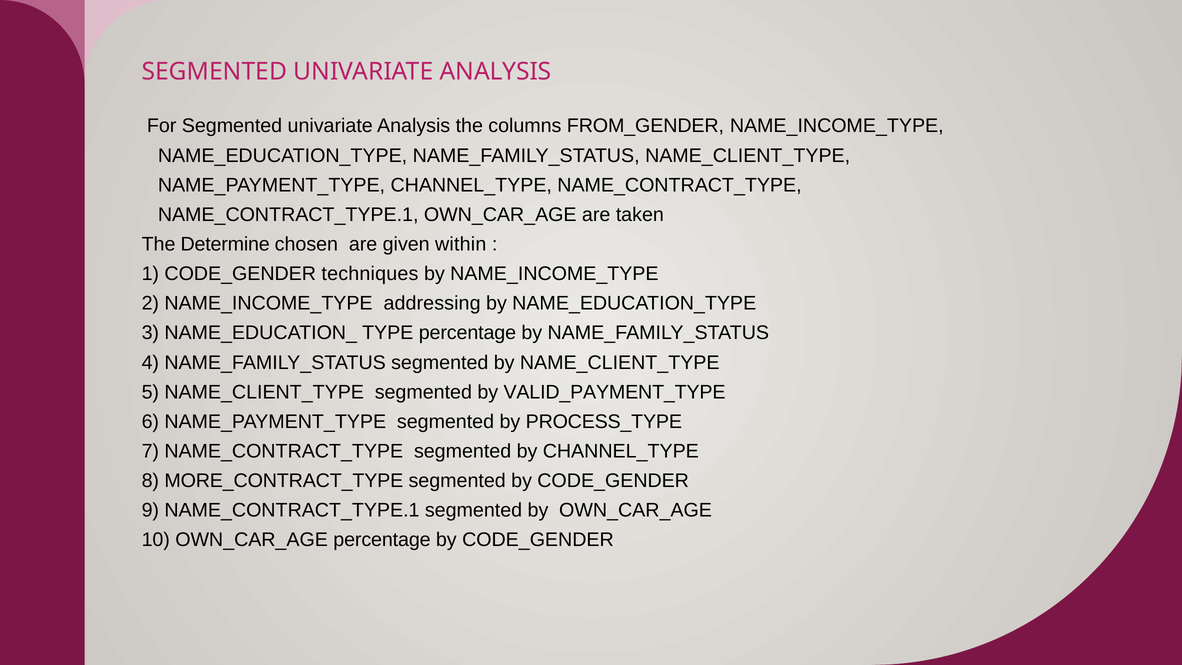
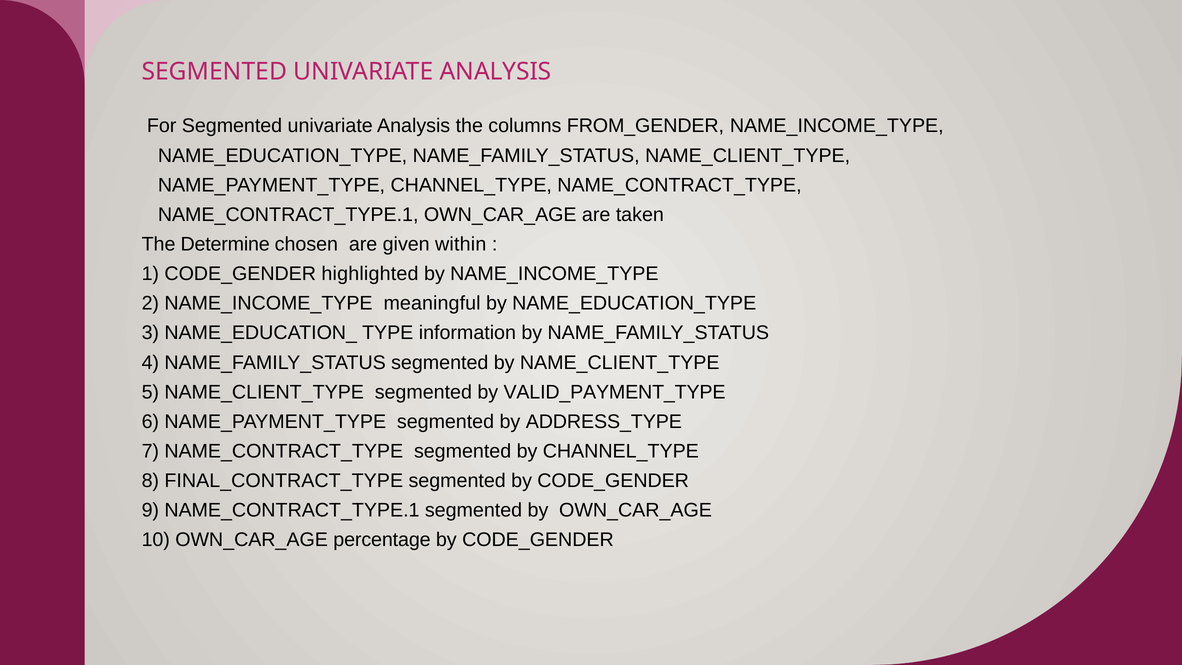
techniques: techniques -> highlighted (370, 274)
addressing: addressing -> meaningful (432, 303)
TYPE percentage: percentage -> information (467, 333)
PROCESS_TYPE: PROCESS_TYPE -> ADDRESS_TYPE (604, 422)
MORE_CONTRACT_TYPE: MORE_CONTRACT_TYPE -> FINAL_CONTRACT_TYPE (284, 481)
